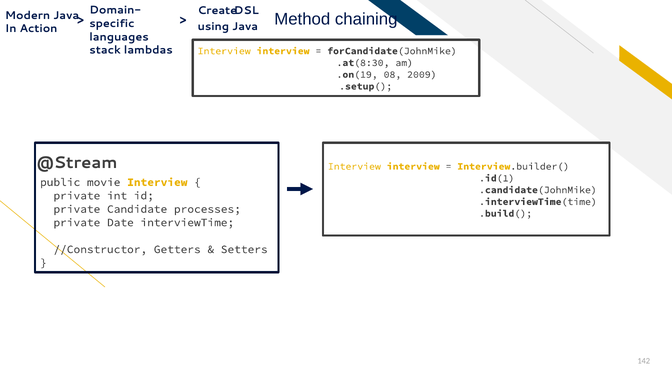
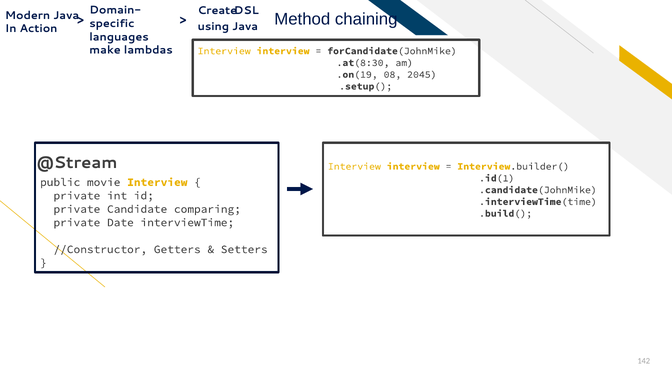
stack: stack -> make (105, 50)
2009: 2009 -> 2045 (422, 75)
processes: processes -> comparing (207, 209)
